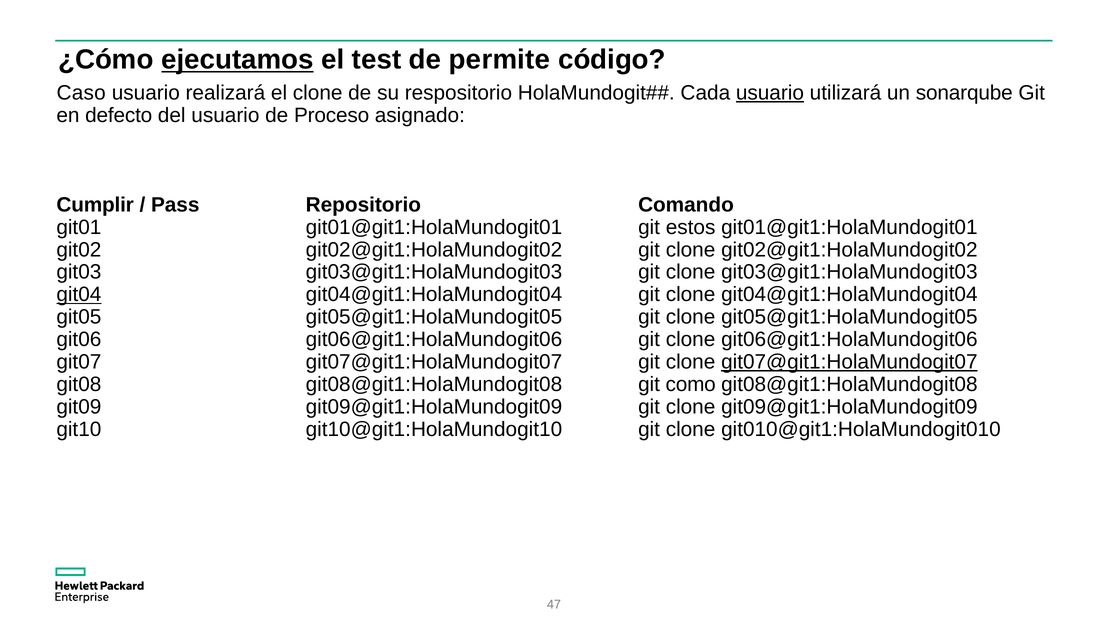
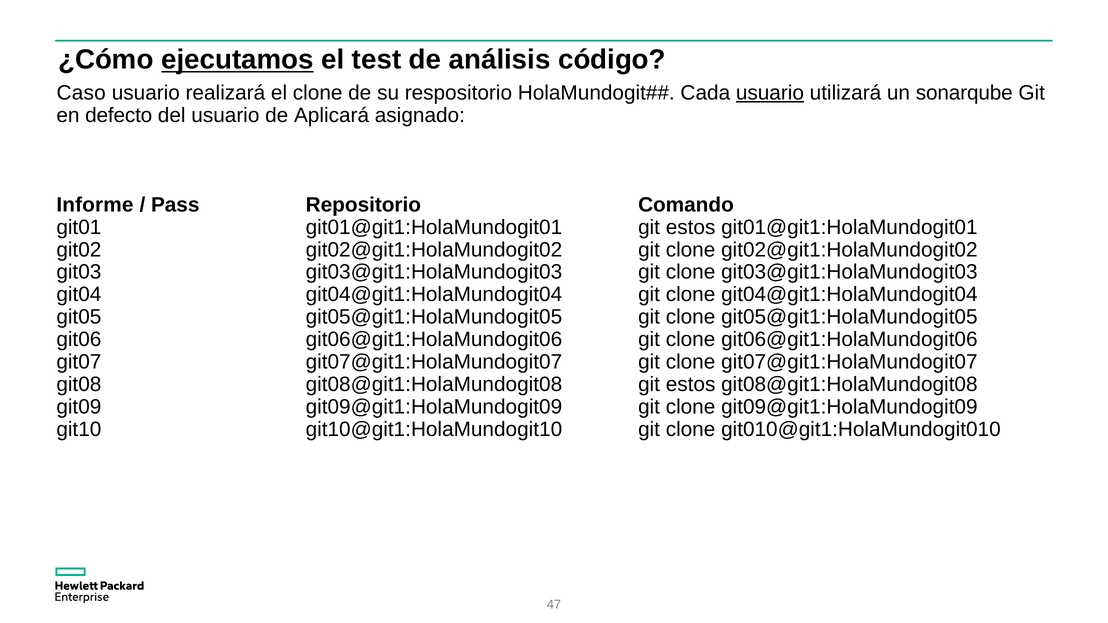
permite: permite -> análisis (500, 60)
Proceso: Proceso -> Aplicará (332, 115)
Cumplir: Cumplir -> Informe (95, 205)
git04 underline: present -> none (79, 295)
git07@git1:HolaMundogit07 underline: present -> none (849, 362)
git08@git1:HolaMundogit08 git como: como -> estos (691, 384)
